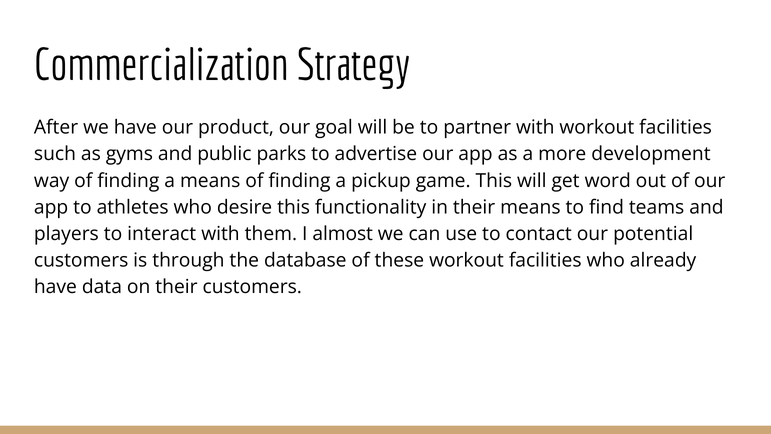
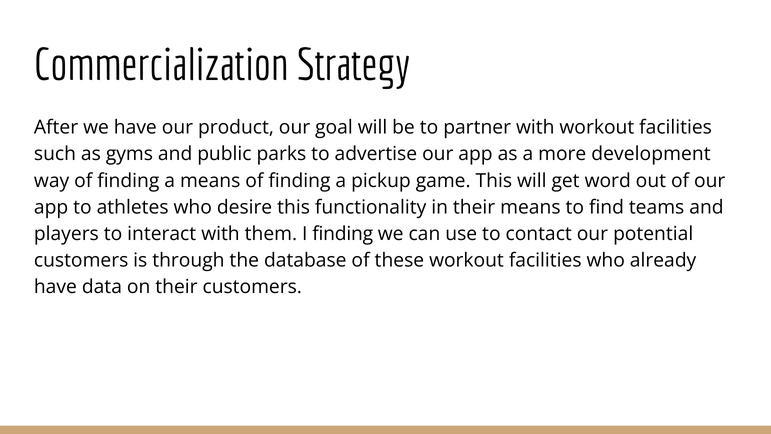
I almost: almost -> finding (343, 234)
